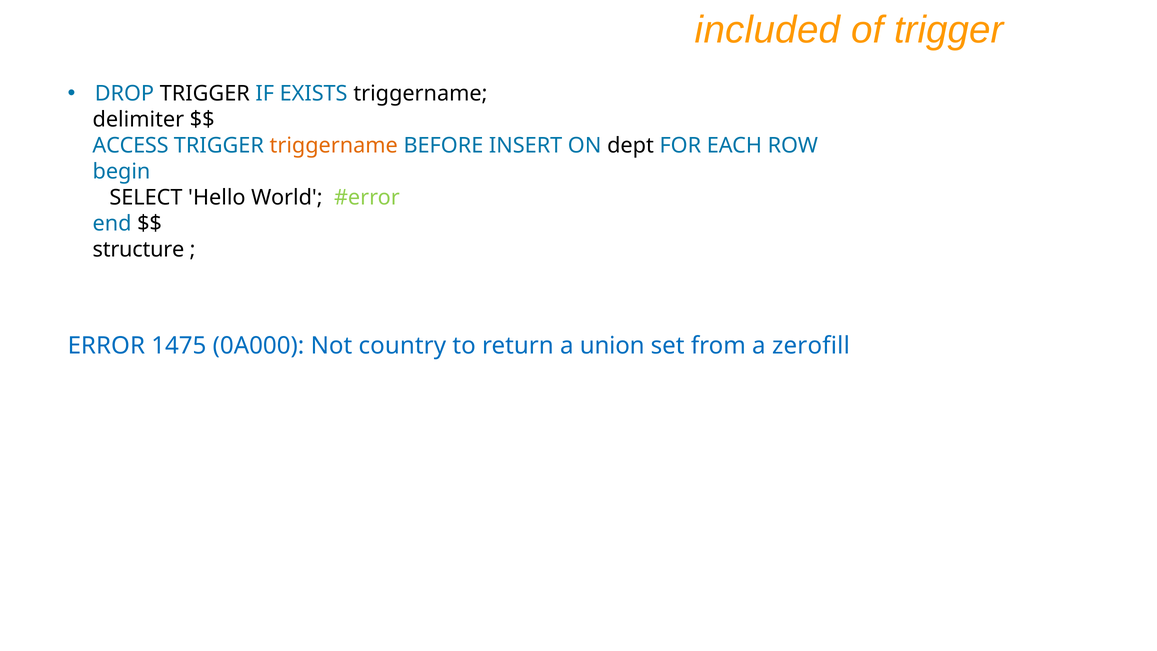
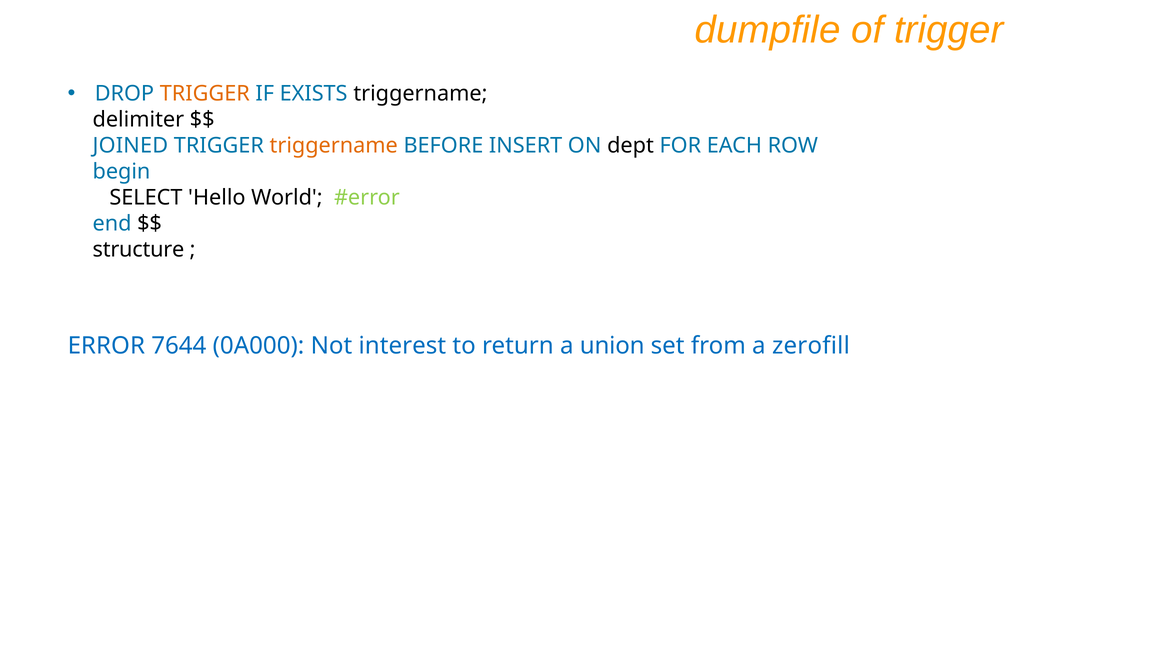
included: included -> dumpfile (768, 30)
TRIGGER colour: black -> orange (205, 94)
ACCESS: ACCESS -> JOINED (130, 146)
1475: 1475 -> 7644 (179, 346)
country: country -> interest (402, 346)
